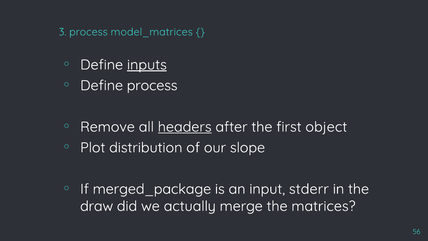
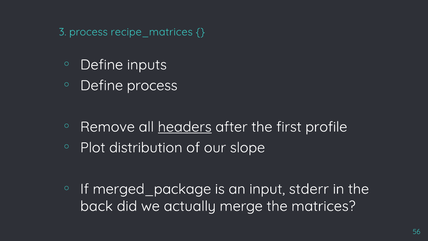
model_matrices: model_matrices -> recipe_matrices (152, 32)
inputs underline: present -> none (147, 65)
object: object -> profile (326, 127)
draw: draw -> back (97, 206)
